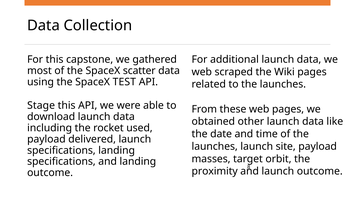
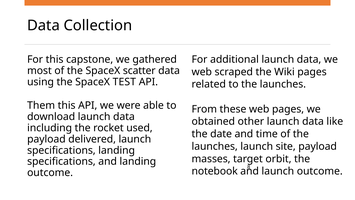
Stage: Stage -> Them (41, 105)
proximity: proximity -> notebook (215, 171)
